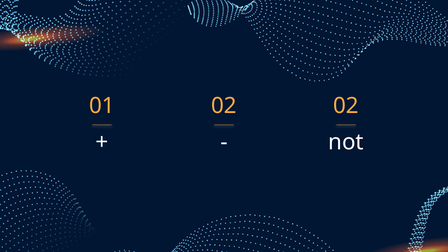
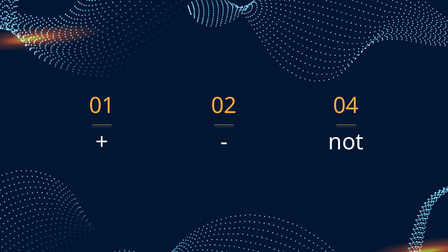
02 02: 02 -> 04 (346, 106)
